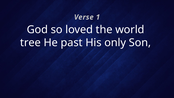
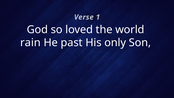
tree: tree -> rain (30, 43)
